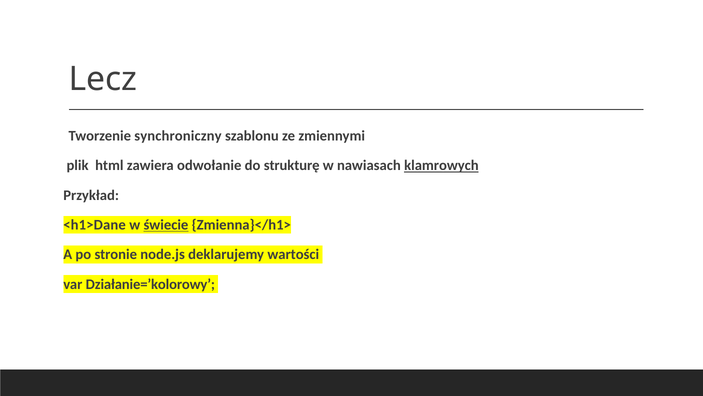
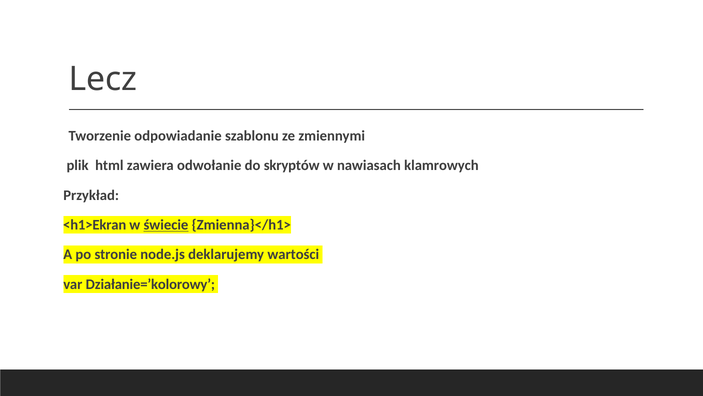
synchroniczny: synchroniczny -> odpowiadanie (178, 136)
strukturę: strukturę -> skryptów (292, 165)
klamrowych underline: present -> none (441, 165)
<h1>Dane: <h1>Dane -> <h1>Ekran (95, 225)
